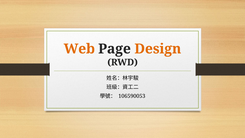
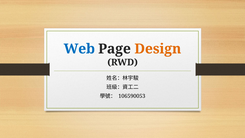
Web colour: orange -> blue (79, 49)
